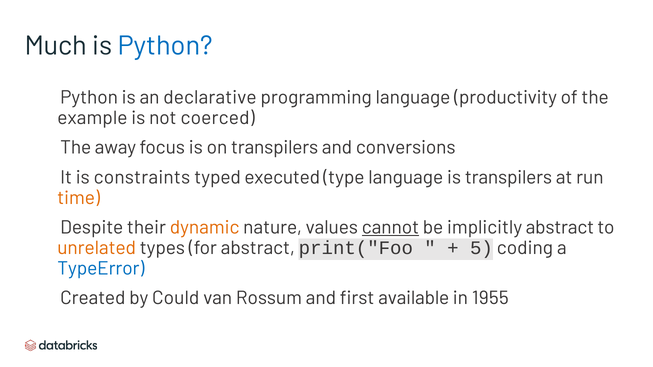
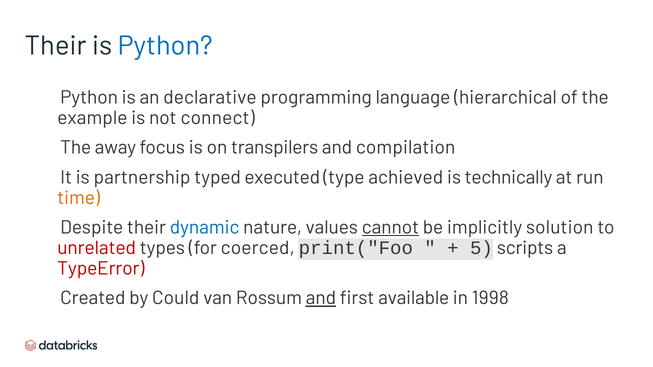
Much: Much -> Their (56, 46)
productivity: productivity -> hierarchical (506, 98)
coerced: coerced -> connect (218, 118)
conversions: conversions -> compilation (406, 148)
constraints: constraints -> partnership (142, 177)
type language: language -> achieved (406, 177)
is transpilers: transpilers -> technically (509, 177)
dynamic colour: orange -> blue (205, 228)
implicitly abstract: abstract -> solution (560, 228)
unrelated colour: orange -> red (97, 248)
for abstract: abstract -> coerced (258, 248)
coding: coding -> scripts (525, 248)
TypeError colour: blue -> red (101, 269)
and underline: none -> present (321, 298)
1955: 1955 -> 1998 (490, 298)
